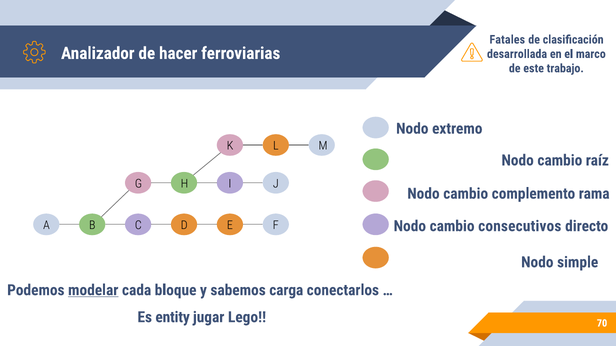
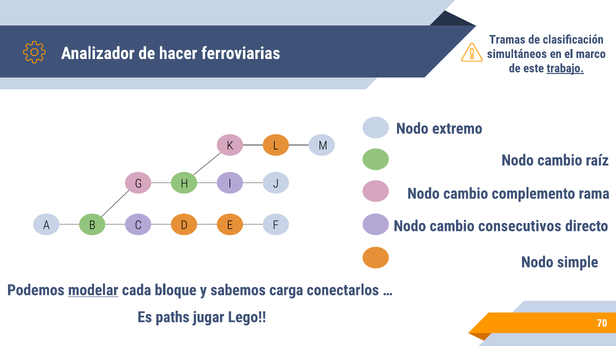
Fatales: Fatales -> Tramas (507, 40)
desarrollada: desarrollada -> simultáneos (517, 54)
trabajo underline: none -> present (565, 68)
entity: entity -> paths (173, 318)
